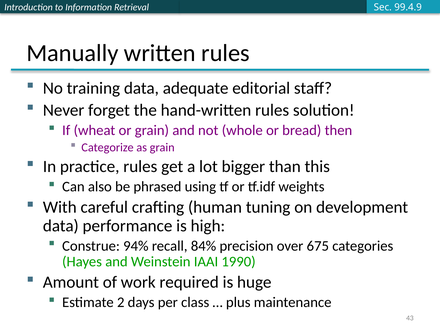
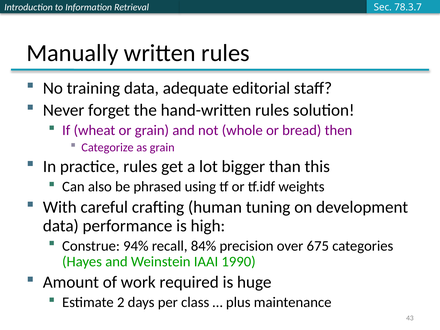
99.4.9: 99.4.9 -> 78.3.7 (408, 7)
